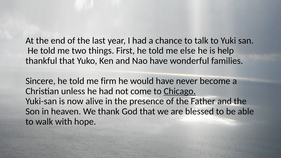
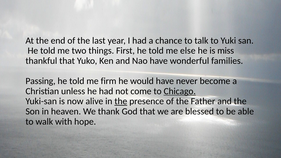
help: help -> miss (226, 51)
Sincere: Sincere -> Passing (41, 81)
the underline: none -> present (121, 101)
